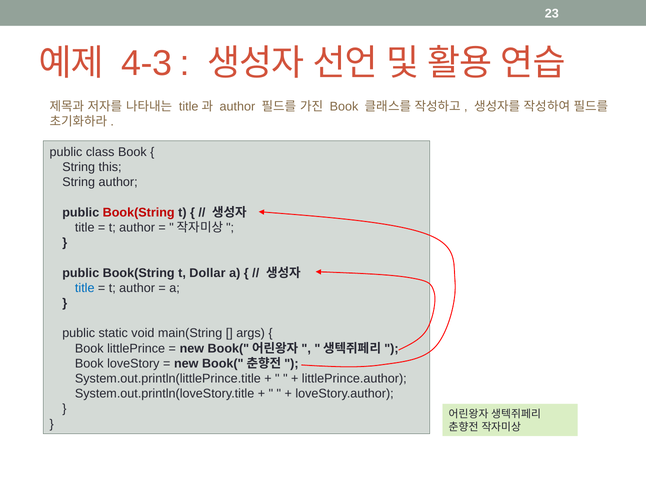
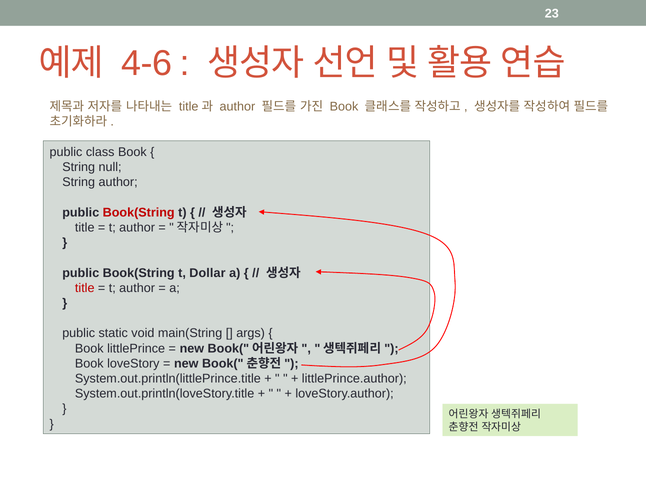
4-3: 4-3 -> 4-6 (147, 63)
this: this -> null (110, 167)
title colour: blue -> red (85, 288)
